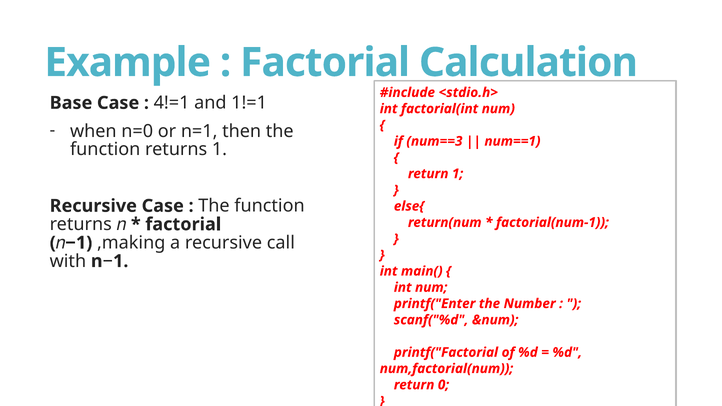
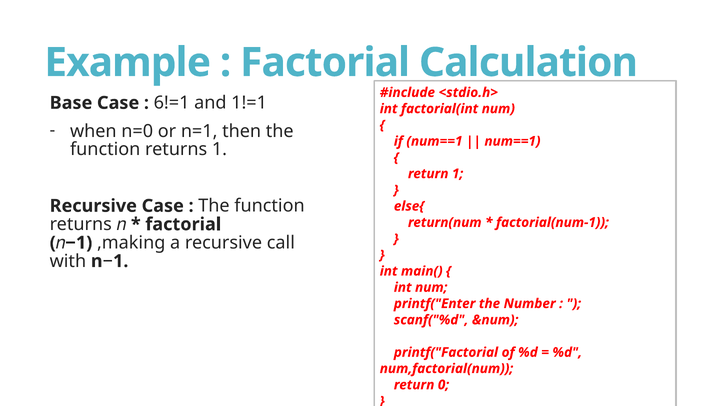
4!=1: 4!=1 -> 6!=1 (172, 103)
if num==3: num==3 -> num==1 (434, 141)
